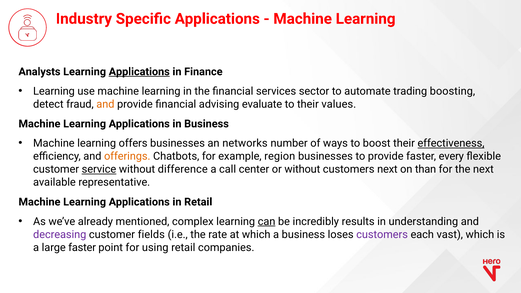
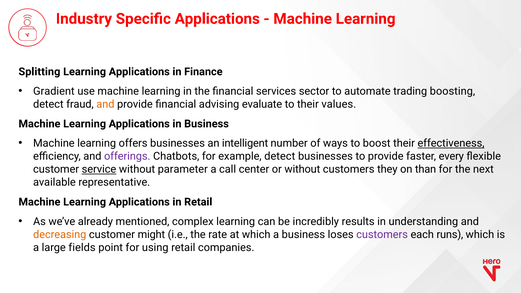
Analysts: Analysts -> Splitting (39, 72)
Applications underline: present -> none (139, 72)
Learning: Learning -> Gradient (54, 91)
networks: networks -> intelligent (245, 143)
offerings colour: orange -> purple (127, 156)
example region: region -> detect (280, 156)
difference: difference -> parameter (183, 169)
customers next: next -> they (387, 169)
can underline: present -> none (267, 221)
decreasing colour: purple -> orange (60, 235)
fields: fields -> might (151, 235)
vast: vast -> runs (450, 235)
large faster: faster -> fields (82, 248)
